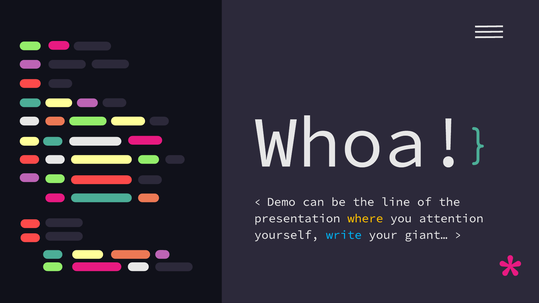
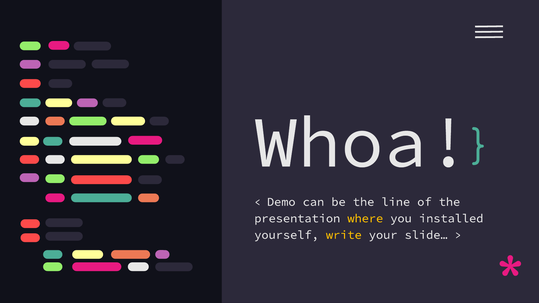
attention: attention -> installed (451, 219)
write colour: light blue -> yellow (344, 235)
giant…: giant… -> slide… (426, 235)
